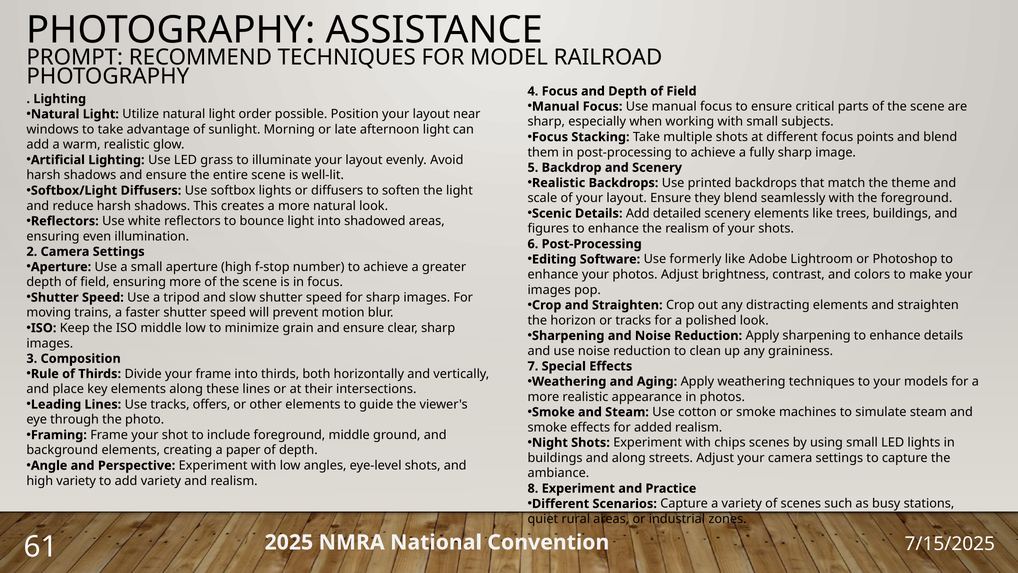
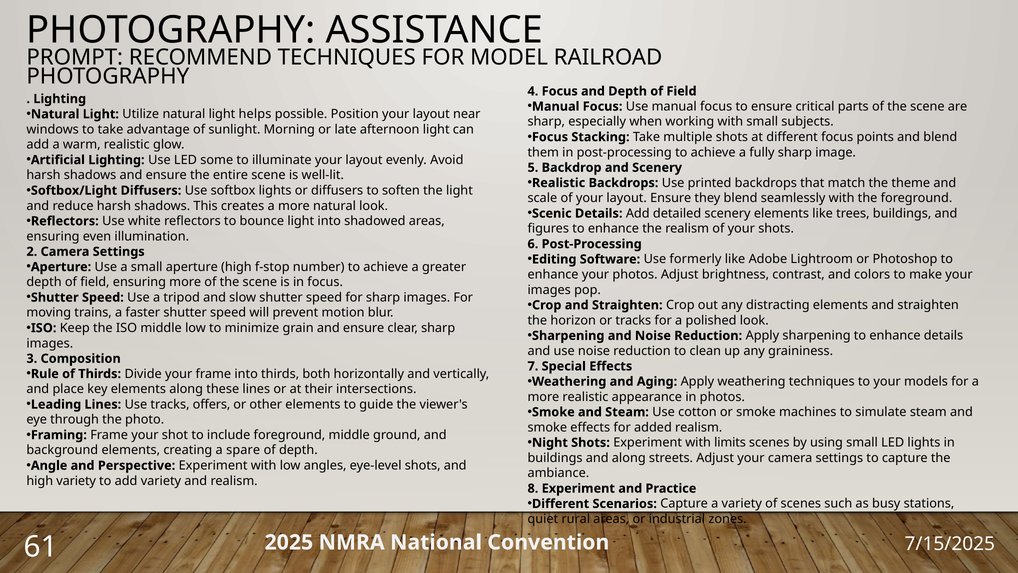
order: order -> helps (255, 114)
grass: grass -> some (217, 160)
chips: chips -> limits (730, 442)
paper: paper -> spare (243, 450)
